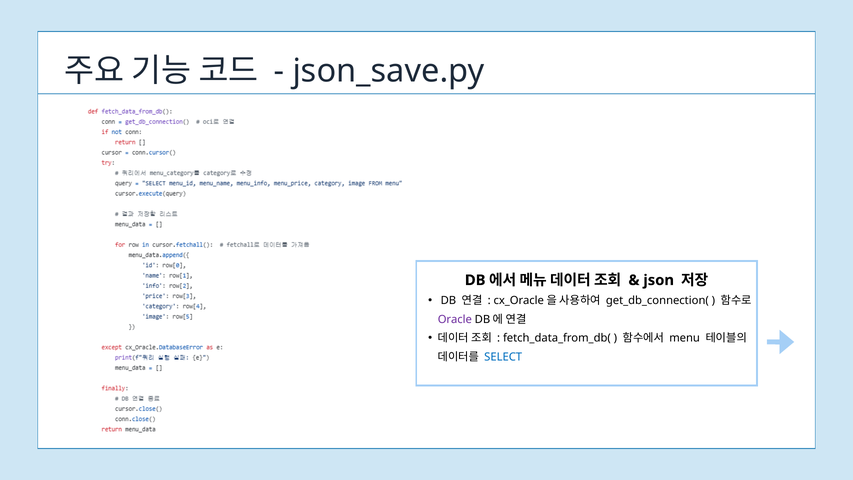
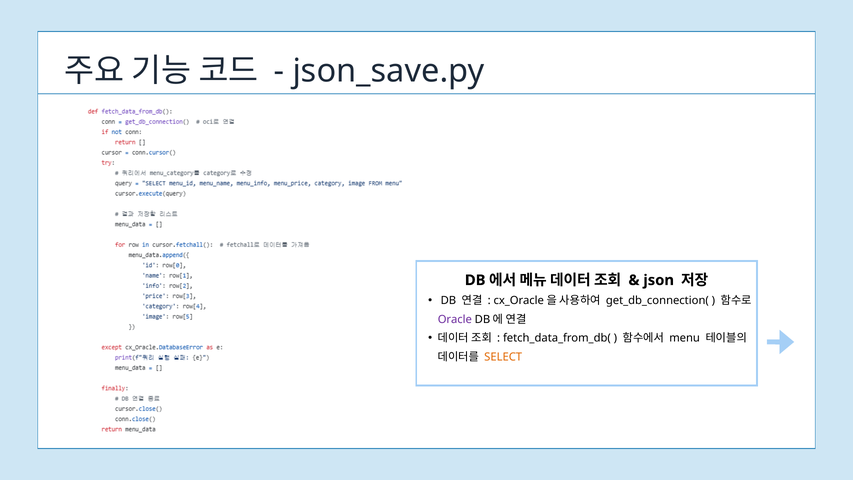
SELECT colour: blue -> orange (503, 357)
